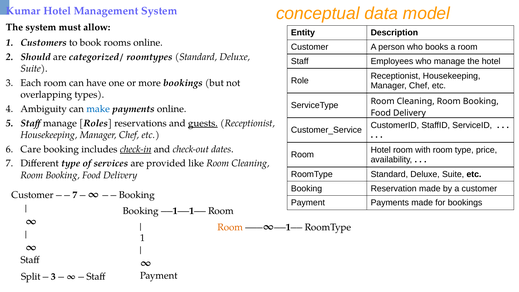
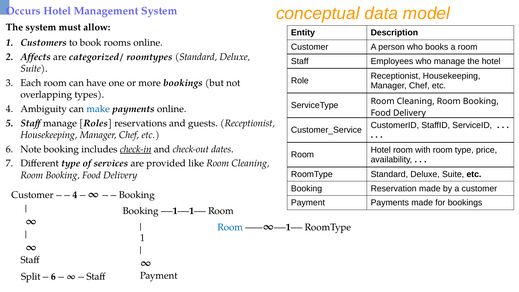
Kumar: Kumar -> Occurs (23, 11)
Should: Should -> Affects (36, 57)
guests underline: present -> none (203, 123)
Care: Care -> Note (31, 149)
7: 7 -> 4 (75, 195)
Room colour: orange -> blue (230, 227)
3: 3 -> 6 (53, 277)
